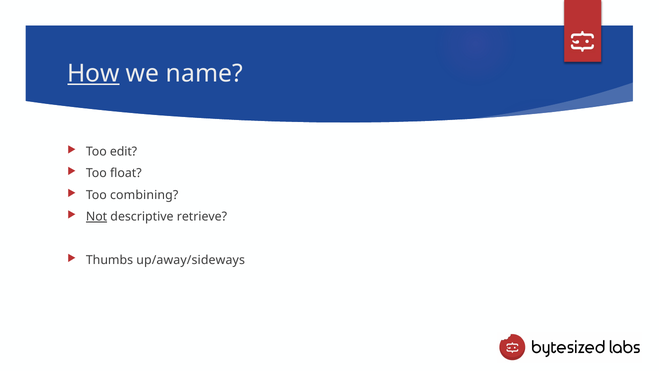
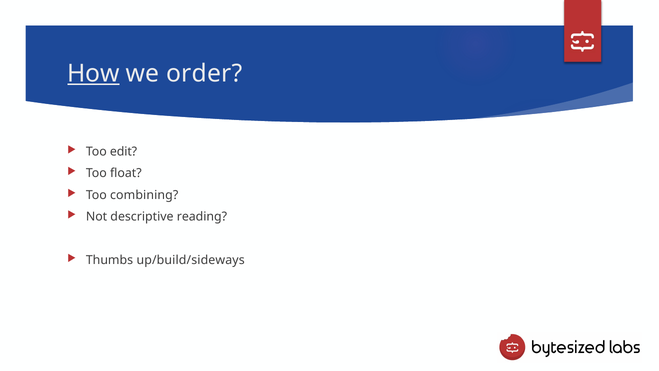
name: name -> order (204, 73)
Not underline: present -> none (97, 217)
retrieve: retrieve -> reading (202, 217)
up/away/sideways: up/away/sideways -> up/build/sideways (191, 260)
